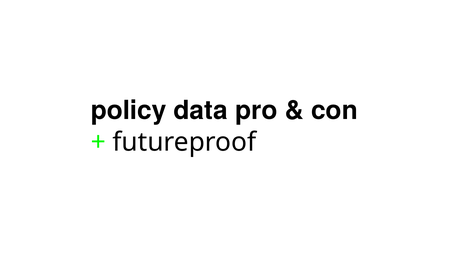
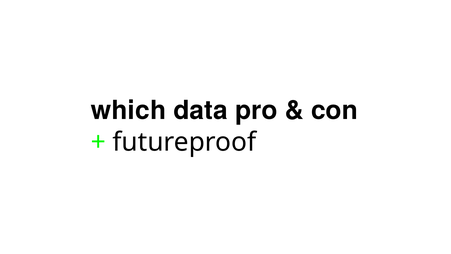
policy: policy -> which (128, 110)
